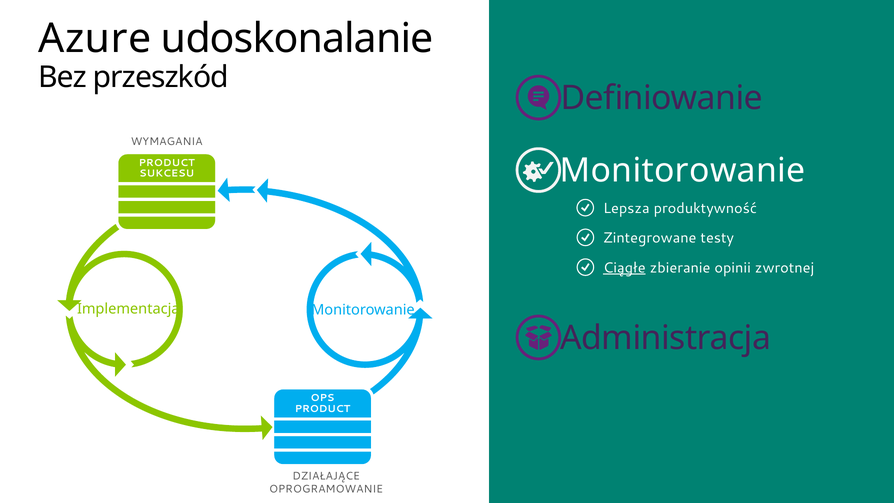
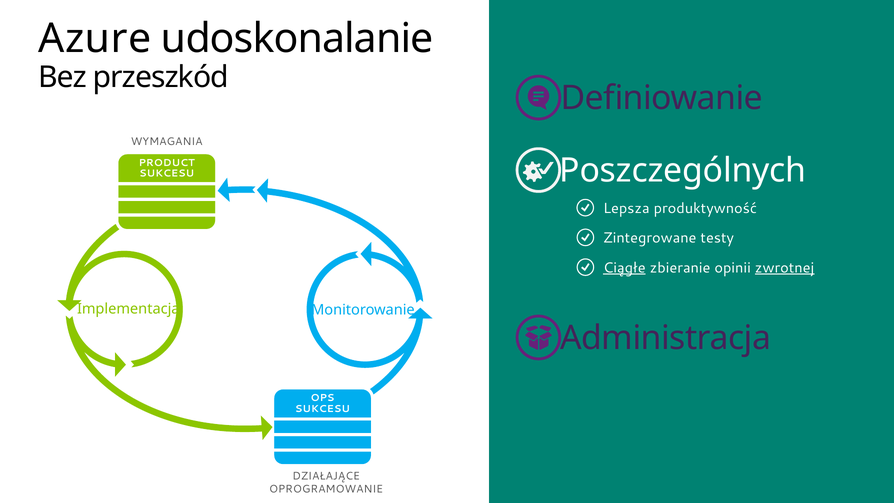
Monitorowanie: Monitorowanie -> Poszczególnych (683, 171)
zwrotnej underline: none -> present (785, 268)
PRODUCT: PRODUCT -> SUKCESU (322, 409)
